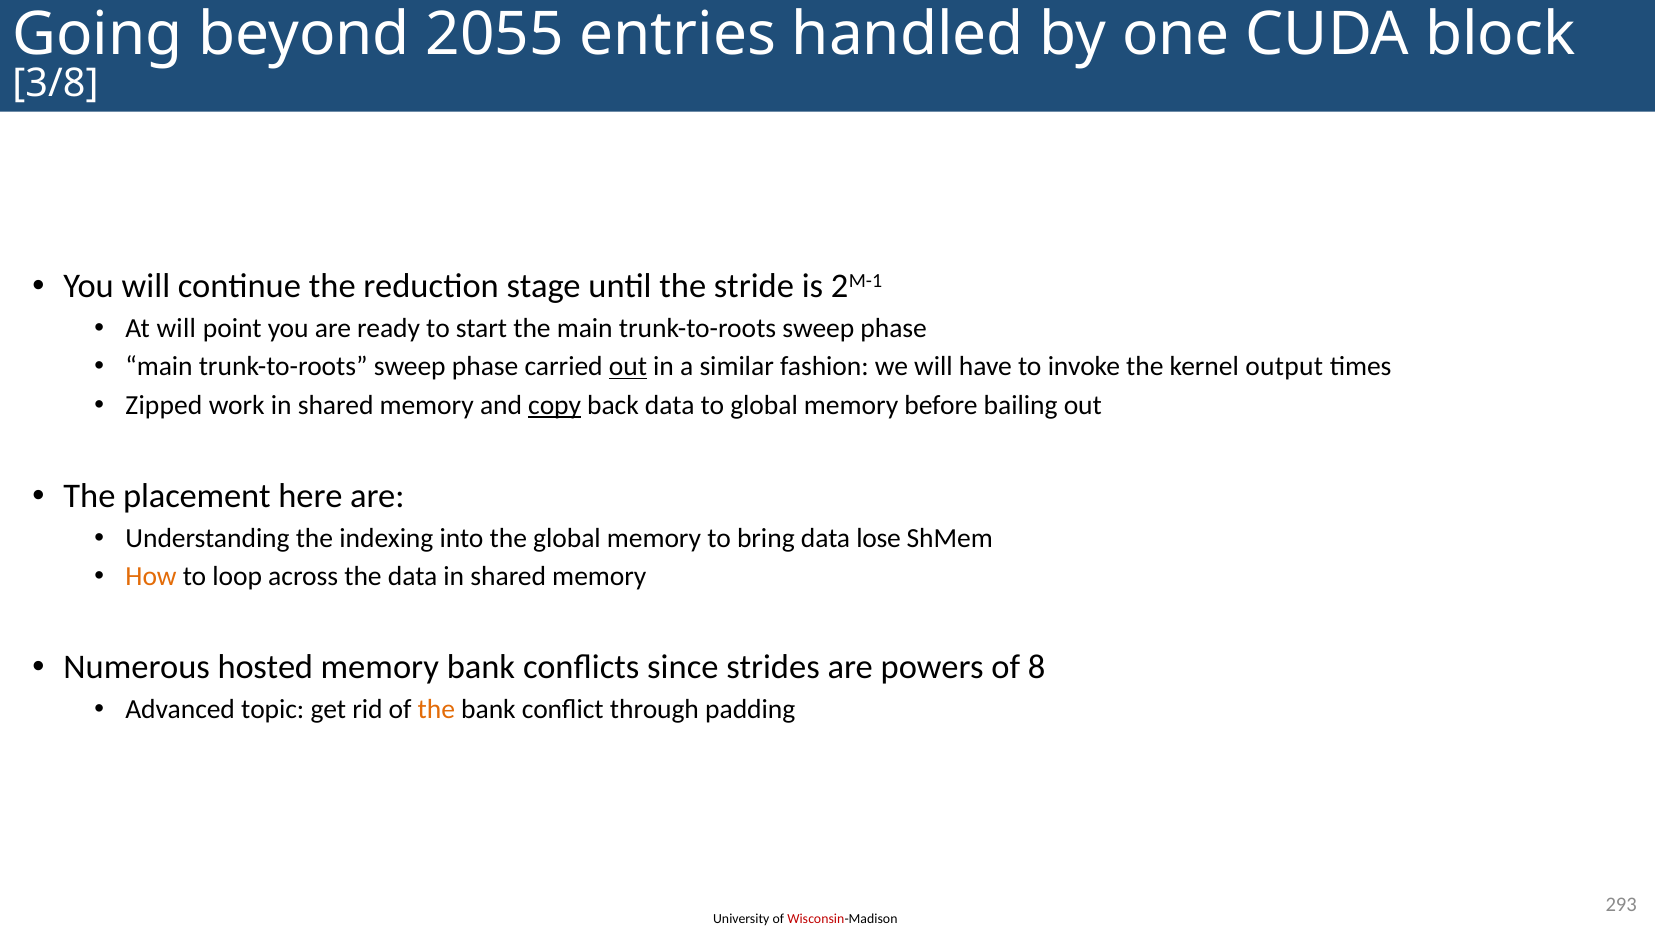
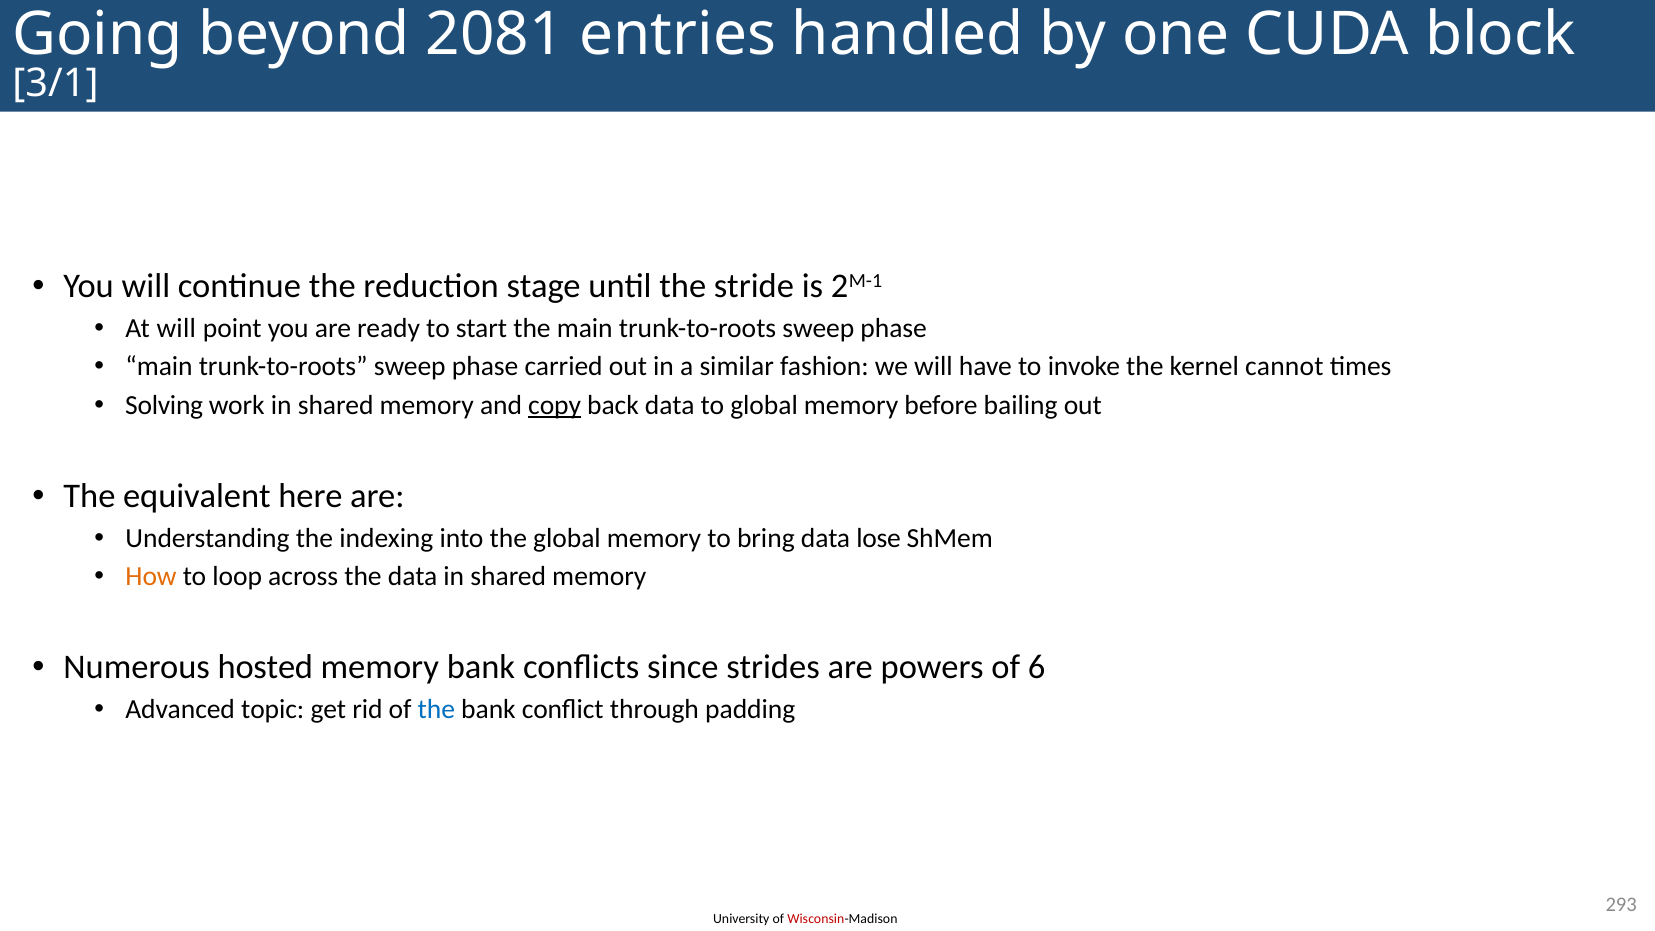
2055: 2055 -> 2081 (495, 34)
3/8: 3/8 -> 3/1 (55, 84)
out underline: present -> none (628, 367)
output: output -> cannot (1284, 367)
Zipped: Zipped -> Solving (164, 405)
placement: placement -> equivalent (197, 496)
8: 8 -> 6 (1037, 668)
the colour: orange -> blue (436, 710)
